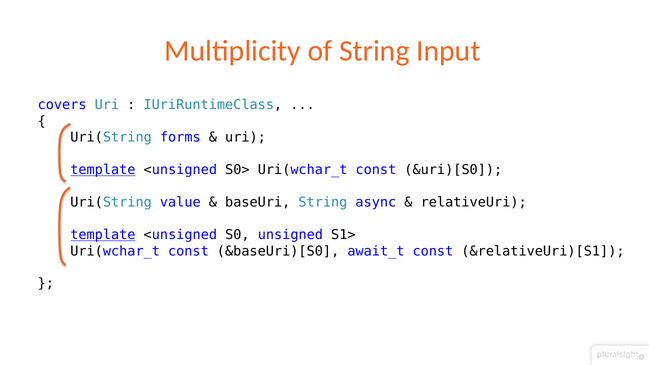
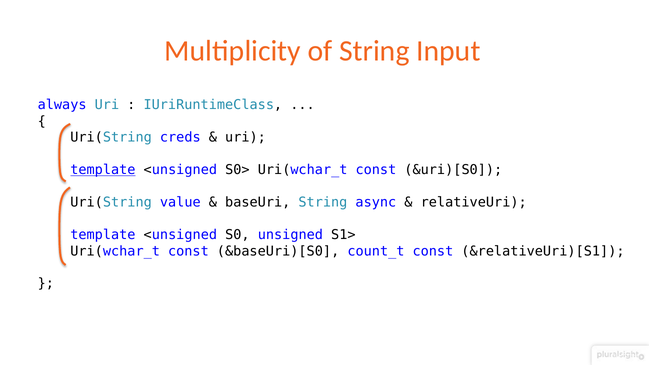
covers: covers -> always (62, 105)
forms: forms -> creds (180, 137)
template underline: present -> none (103, 235)
await_t: await_t -> count_t (376, 251)
